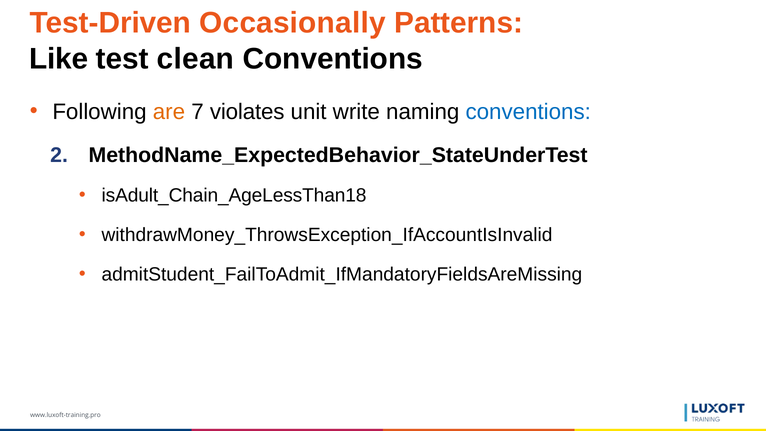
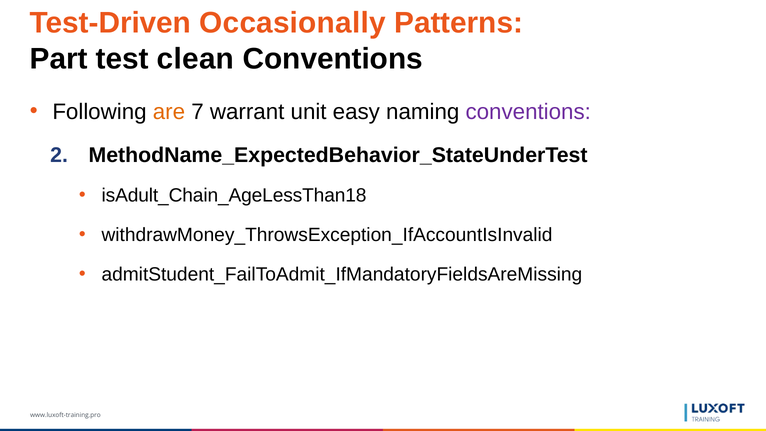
Like: Like -> Part (59, 59)
violates: violates -> warrant (247, 112)
write: write -> easy (356, 112)
conventions colour: blue -> purple (528, 112)
